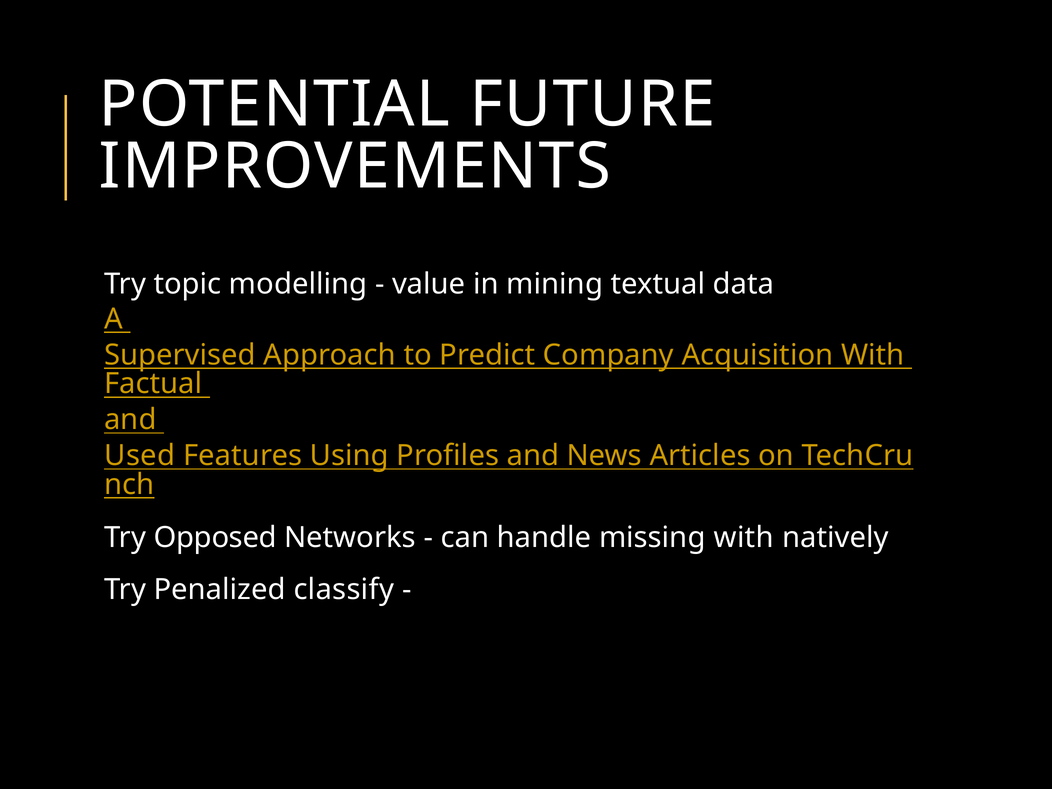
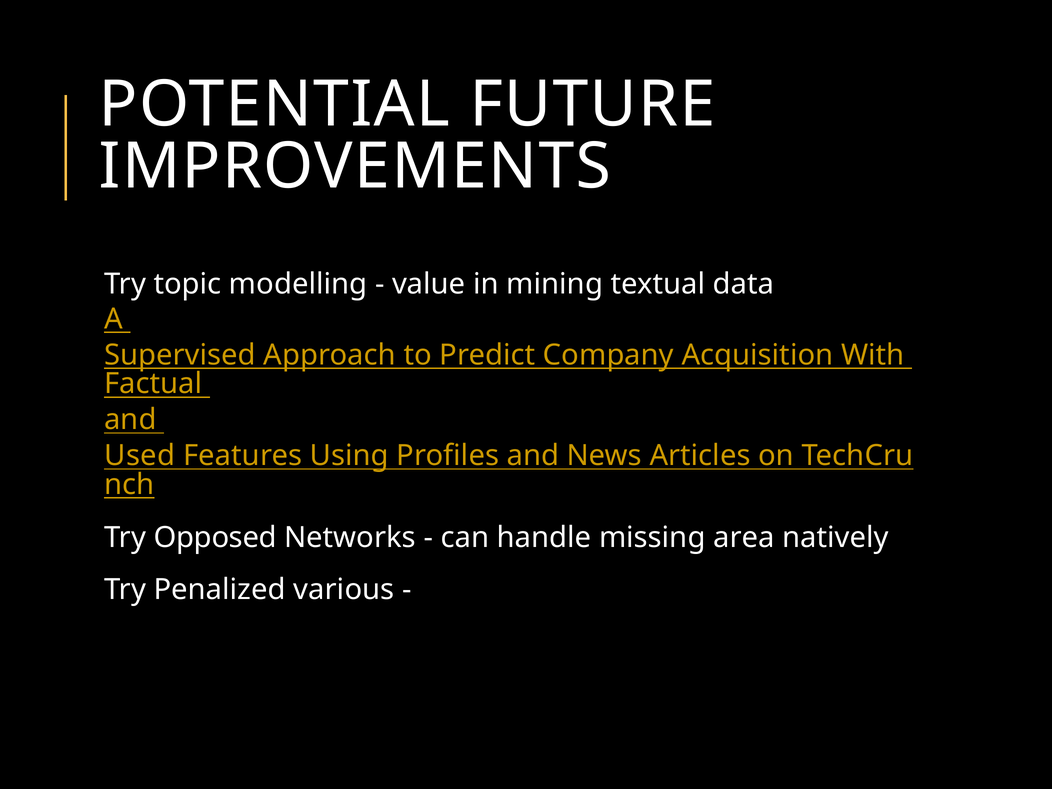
missing with: with -> area (744, 537)
classify: classify -> various (344, 589)
